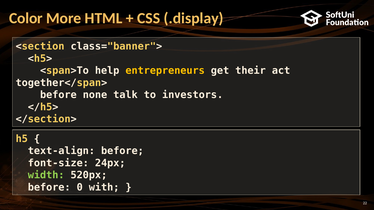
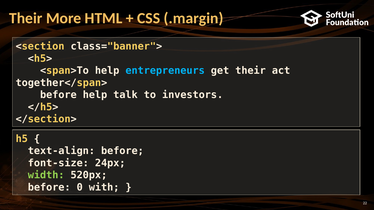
Color: Color -> Their (26, 18)
.display: .display -> .margin (194, 18)
entrepreneurs colour: yellow -> light blue (165, 71)
before none: none -> help (95, 95)
